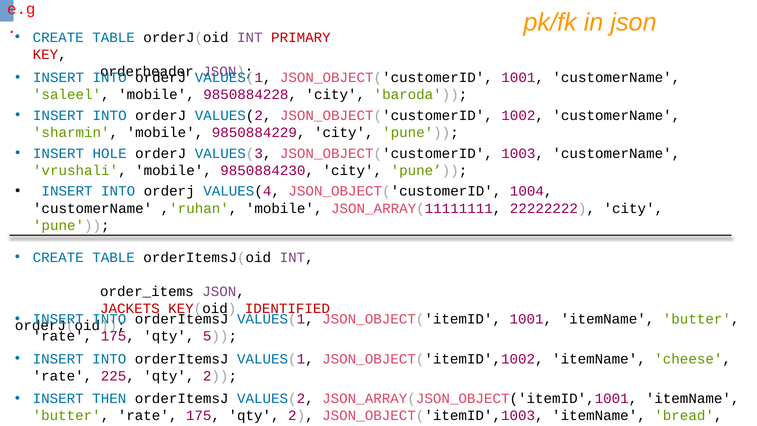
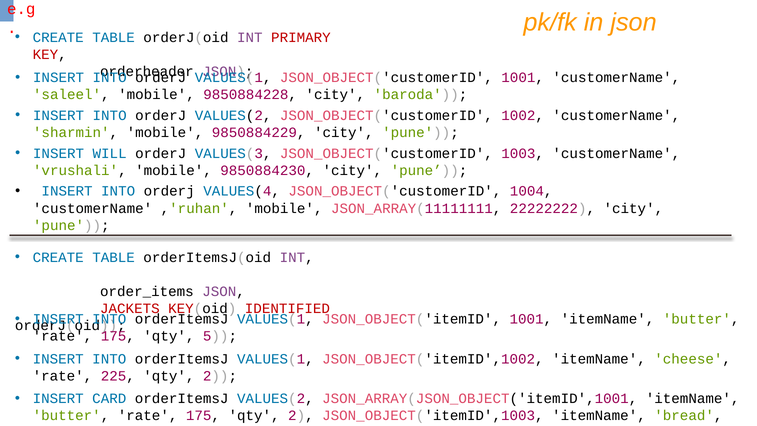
HOLE: HOLE -> WILL (110, 153)
THEN: THEN -> CARD (109, 399)
